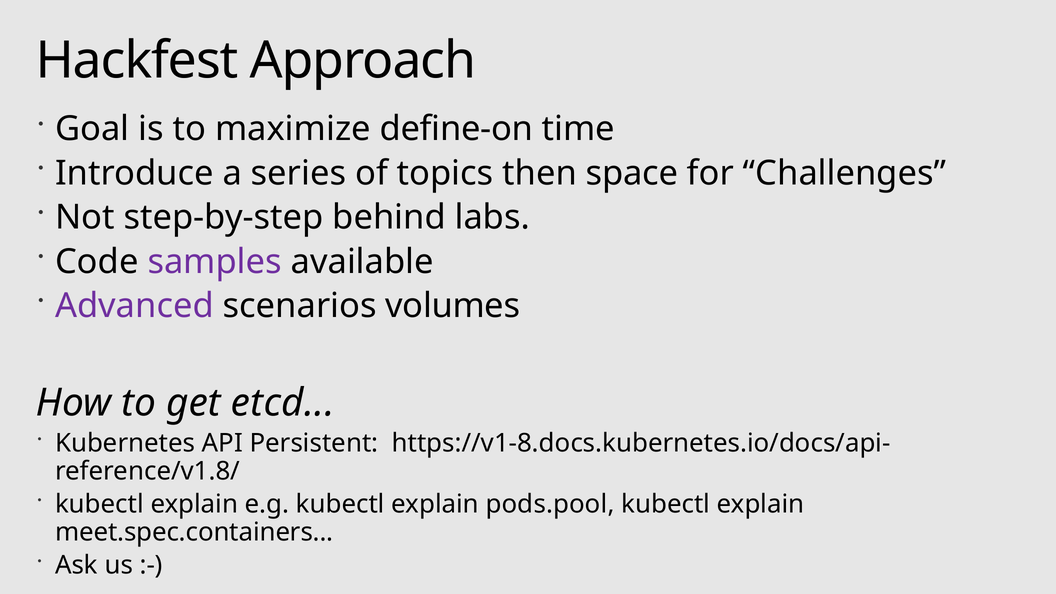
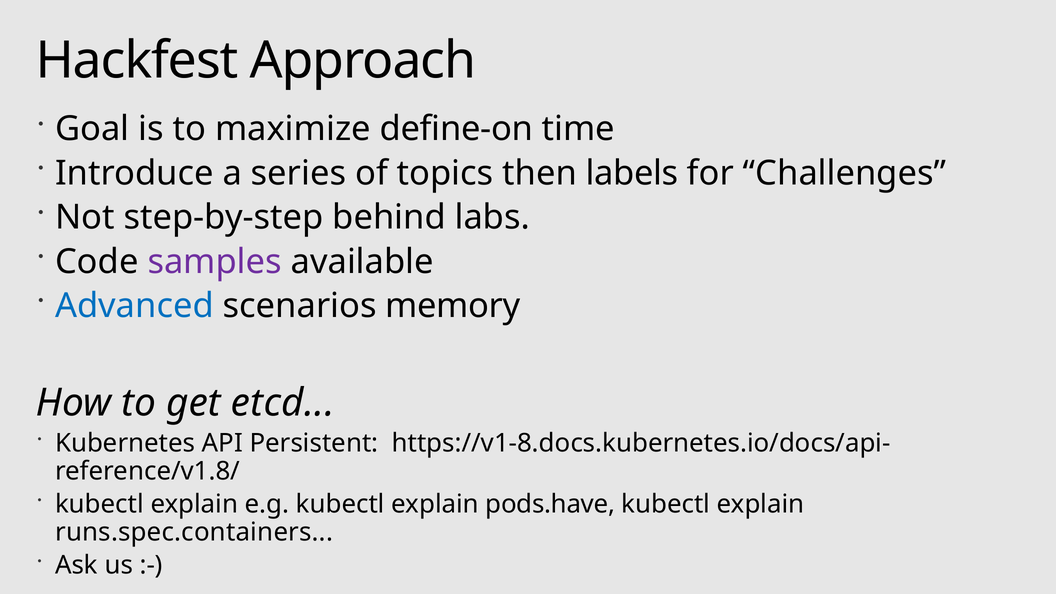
space: space -> labels (632, 173)
Advanced colour: purple -> blue (135, 306)
volumes: volumes -> memory (453, 306)
pods.pool: pods.pool -> pods.have (550, 504)
meet.spec.containers: meet.spec.containers -> runs.spec.containers (194, 532)
